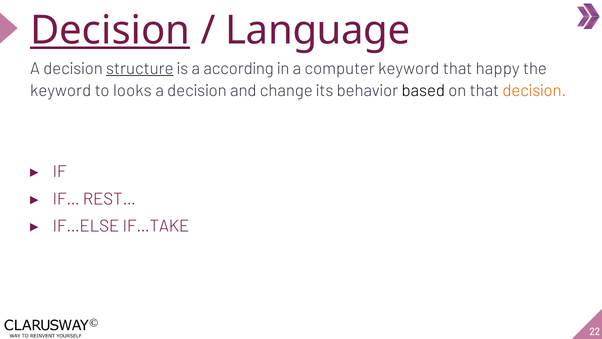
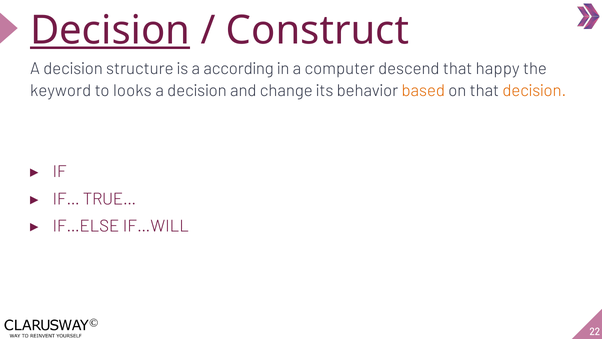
Language: Language -> Construct (318, 30)
structure underline: present -> none (140, 68)
computer keyword: keyword -> descend (409, 68)
based colour: black -> orange (423, 90)
REST…: REST… -> TRUE… (109, 199)
IF…TAKE: IF…TAKE -> IF…WILL (156, 226)
